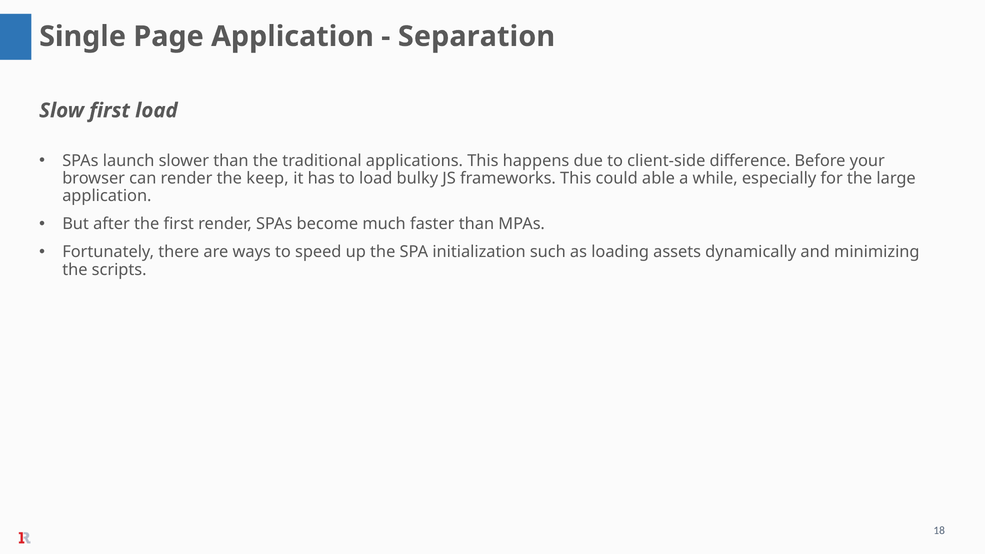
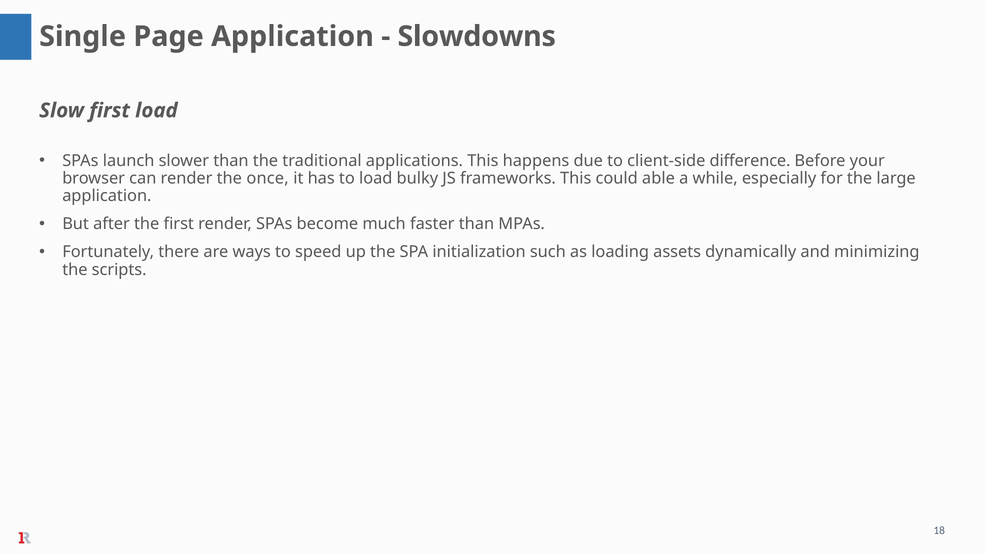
Separation: Separation -> Slowdowns (477, 36)
keep: keep -> once (268, 178)
